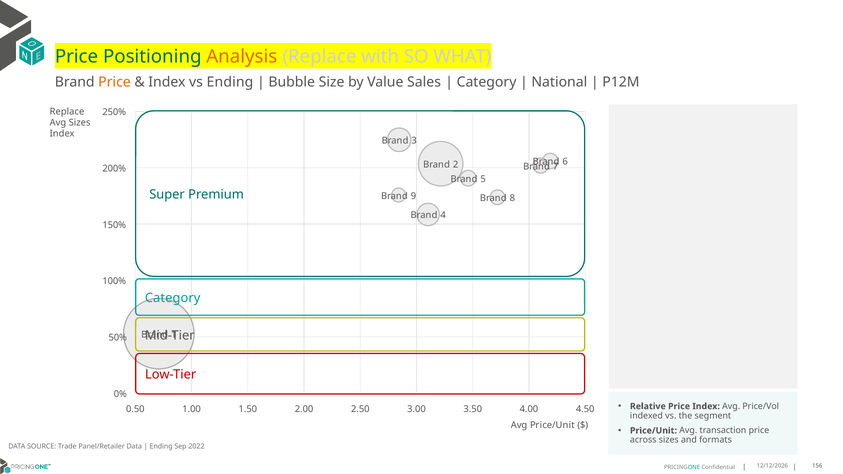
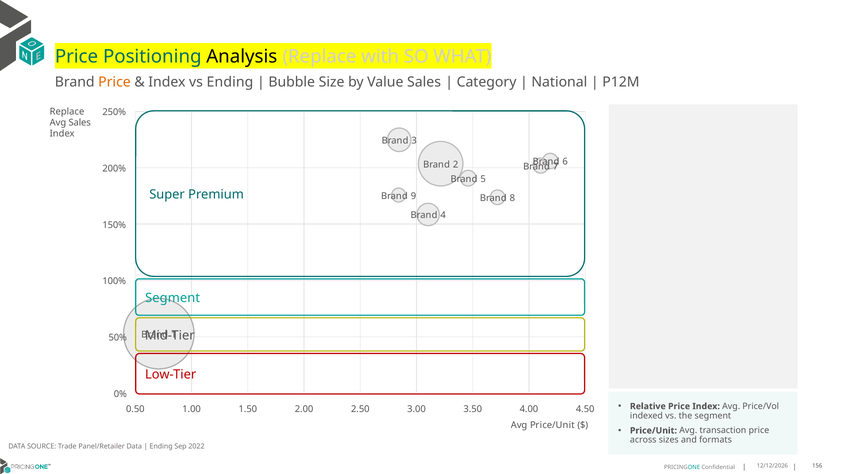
Analysis colour: orange -> black (242, 57)
Avg Sizes: Sizes -> Sales (80, 123)
Category: Category -> Segment (173, 298)
